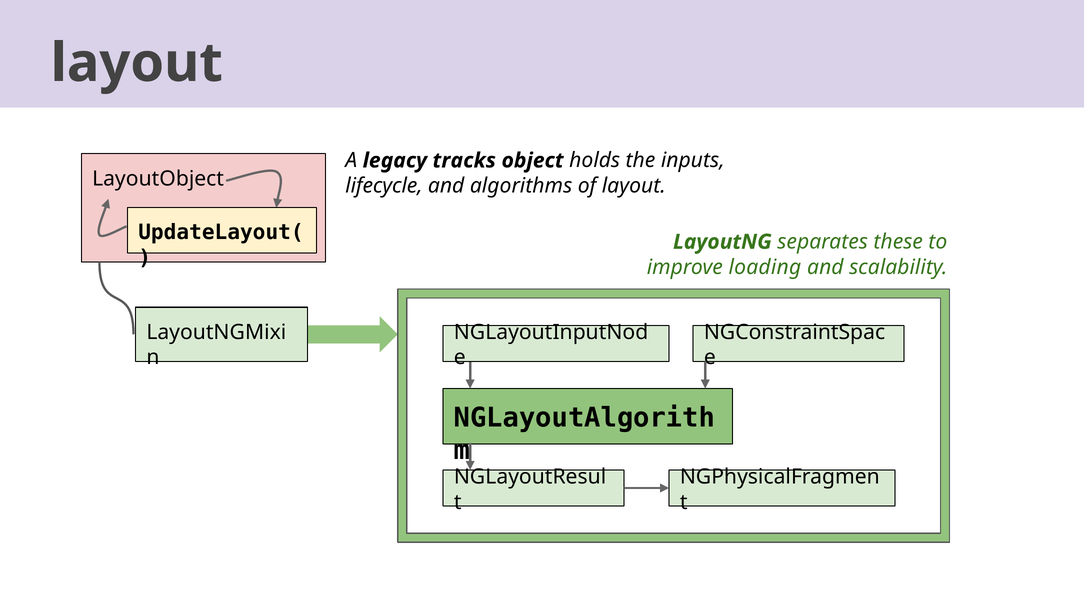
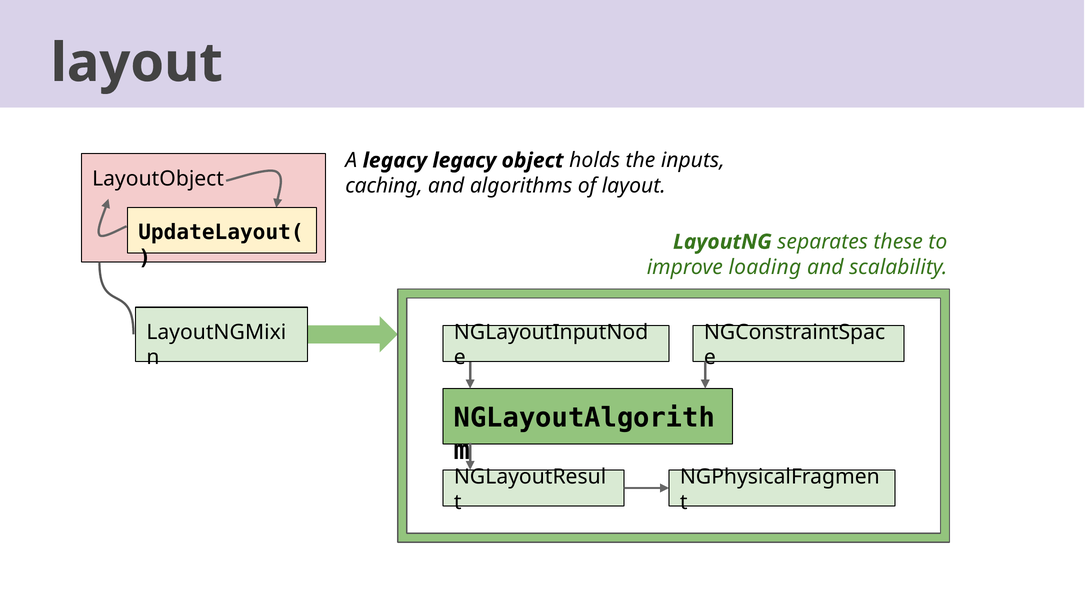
legacy tracks: tracks -> legacy (464, 161)
lifecycle: lifecycle -> caching (384, 186)
